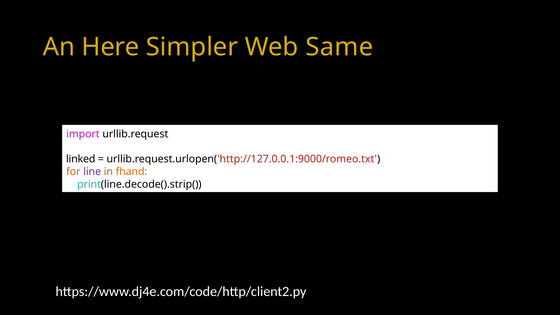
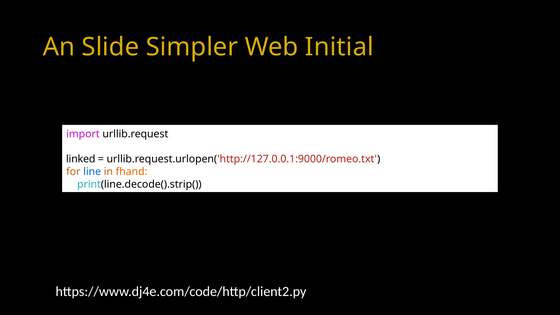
Here: Here -> Slide (110, 47)
Same: Same -> Initial (339, 47)
line colour: purple -> blue (92, 172)
